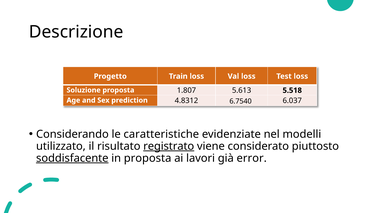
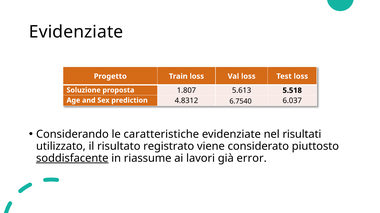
Descrizione: Descrizione -> Evidenziate (76, 32)
modelli: modelli -> risultati (302, 135)
registrato underline: present -> none (169, 147)
in proposta: proposta -> riassume (148, 159)
